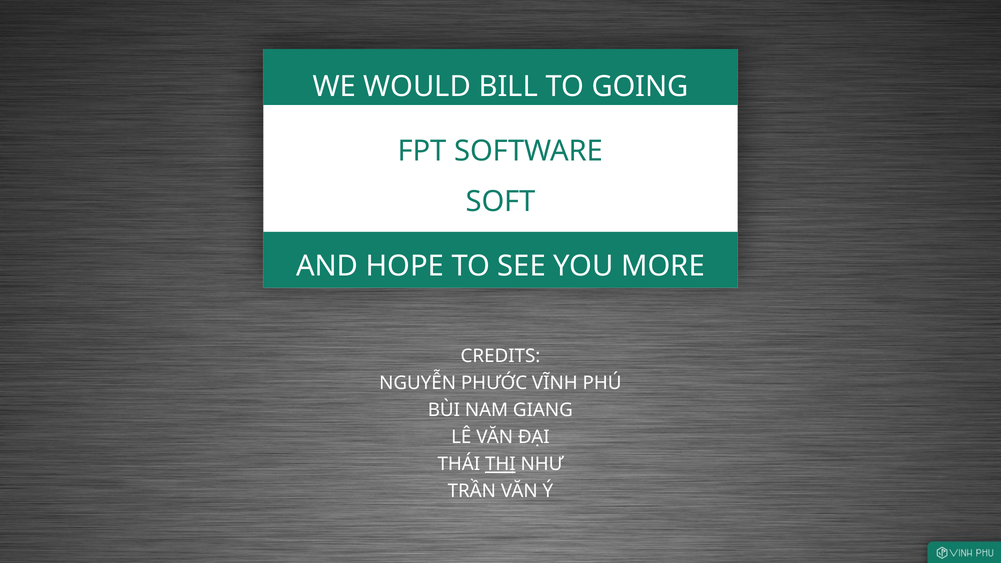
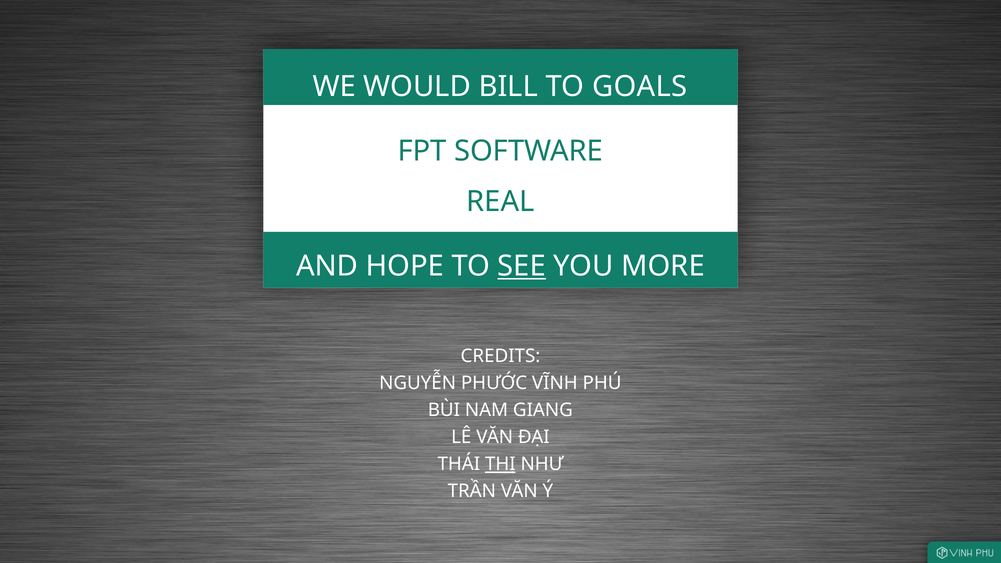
GOING: GOING -> GOALS (640, 86)
SOFT: SOFT -> REAL (500, 201)
SEE underline: none -> present (522, 266)
